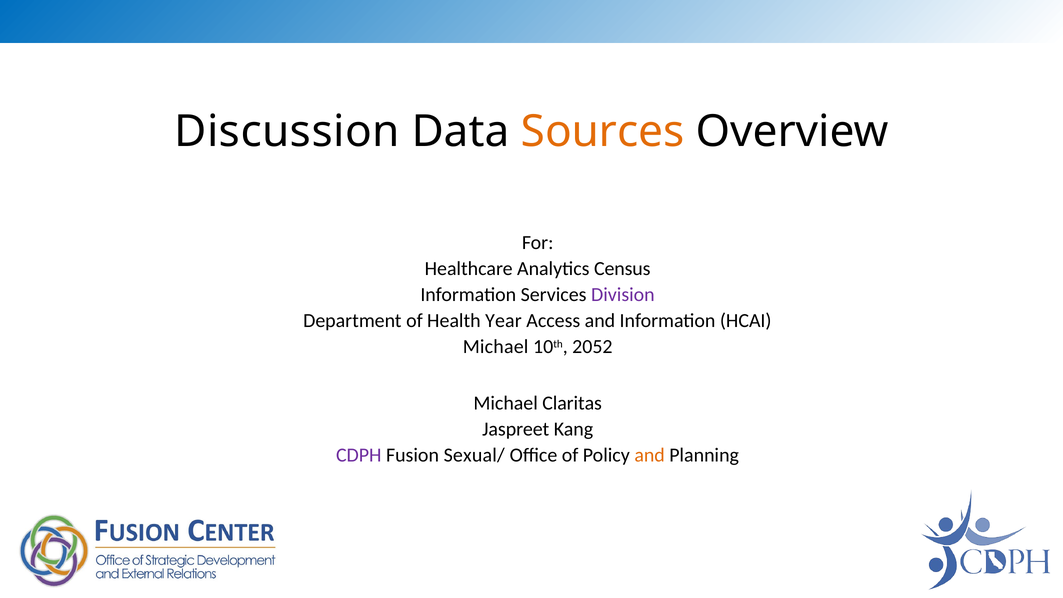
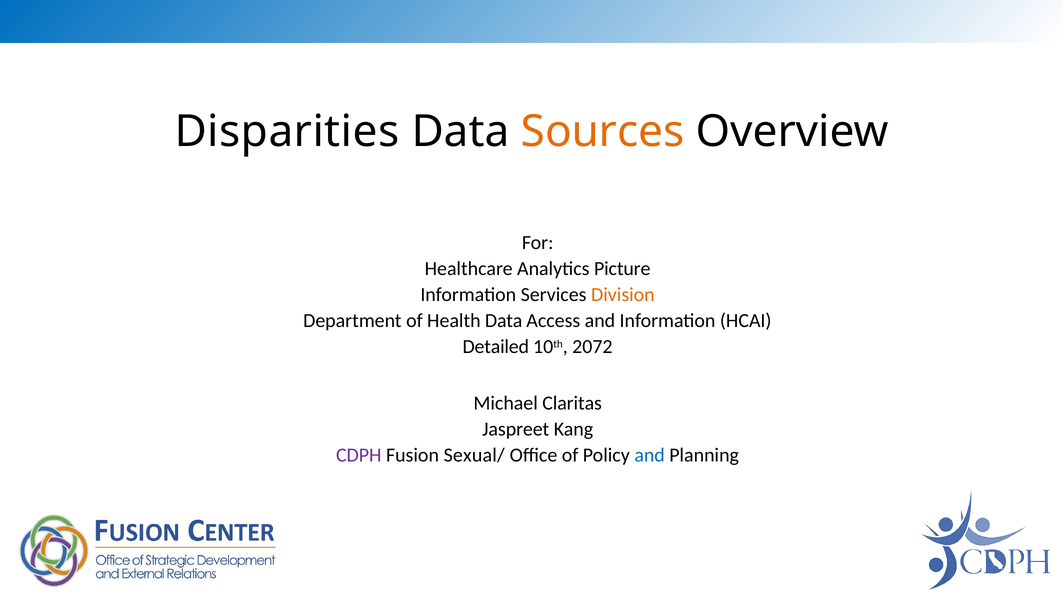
Discussion: Discussion -> Disparities (287, 132)
Census: Census -> Picture (622, 269)
Division colour: purple -> orange (623, 295)
Health Year: Year -> Data (504, 321)
Michael: Michael -> Detailed (496, 347)
2052: 2052 -> 2072 (592, 347)
and colour: orange -> blue (650, 455)
